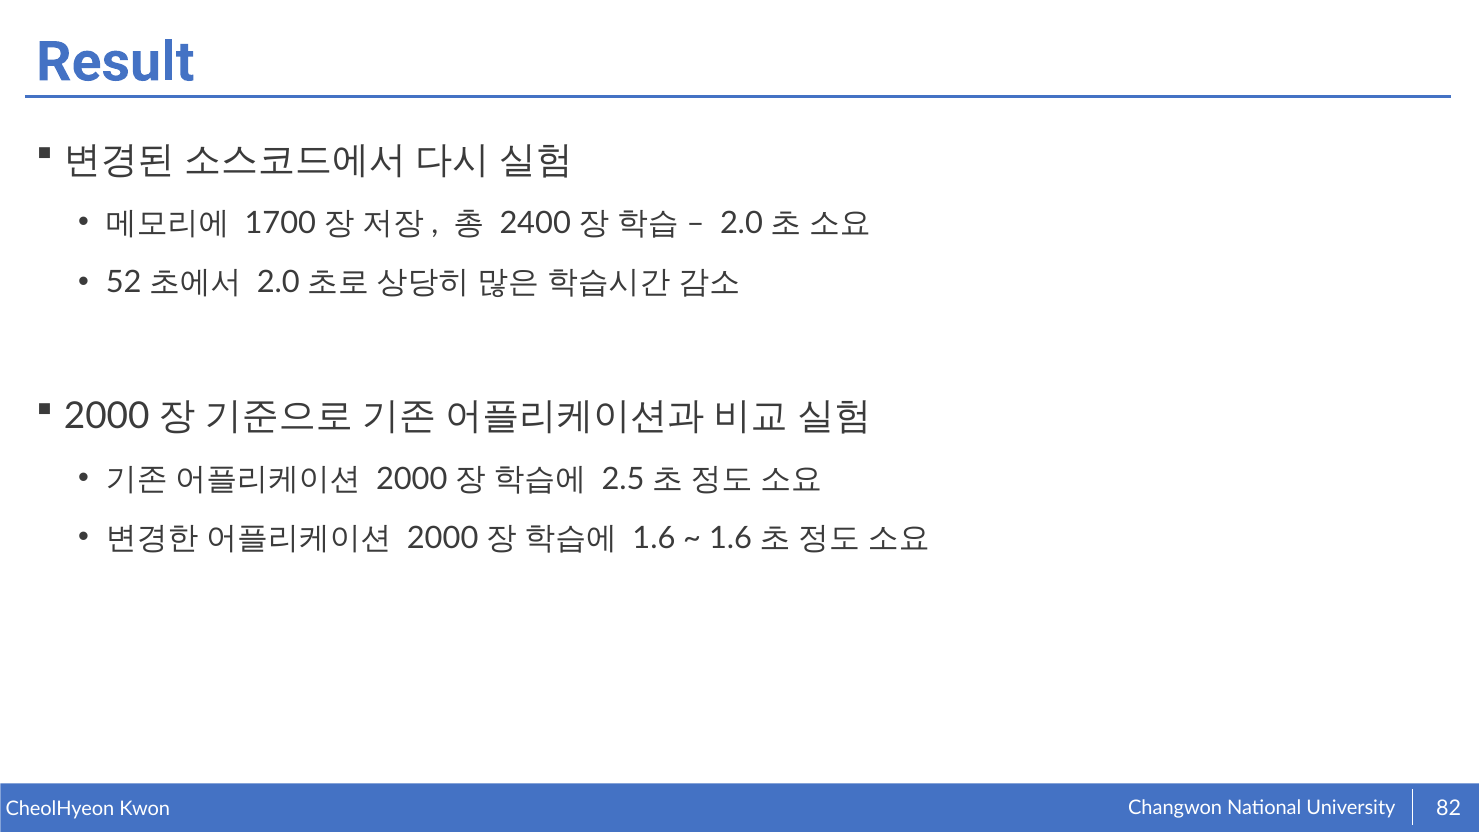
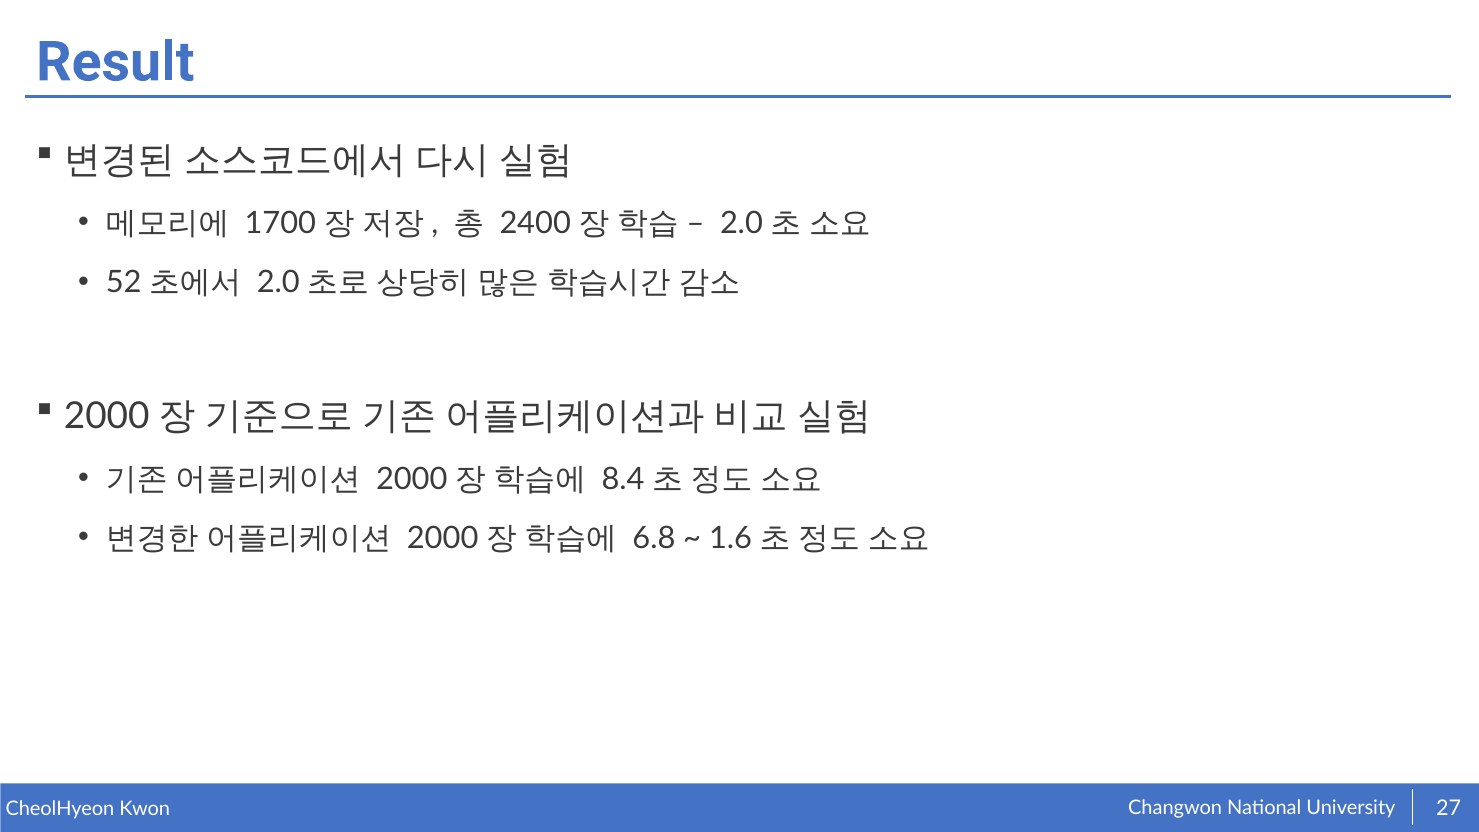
2.5: 2.5 -> 8.4 (623, 479)
1.6: 1.6 -> 6.8 (654, 538)
82: 82 -> 27 (1449, 808)
